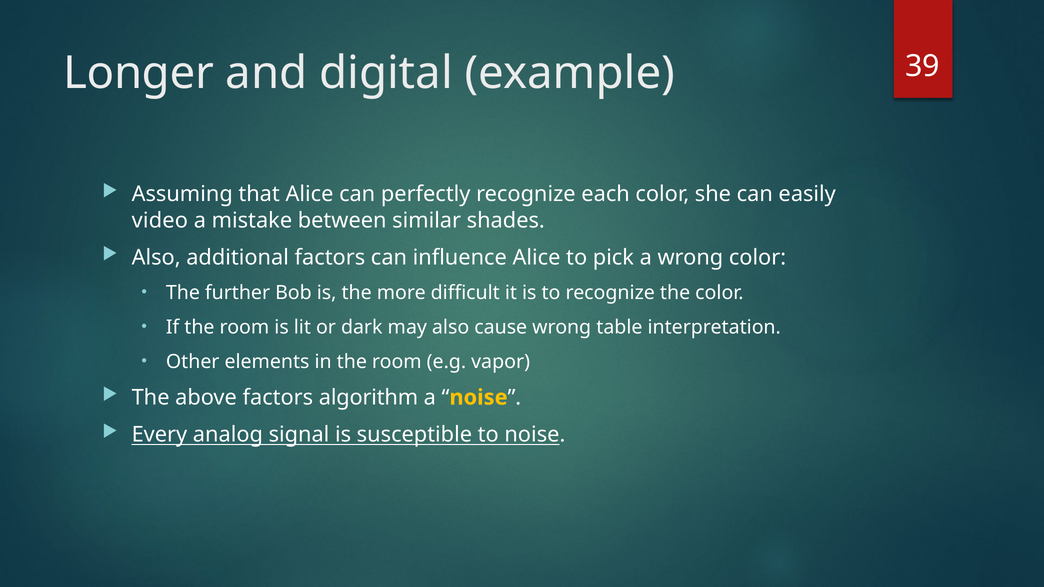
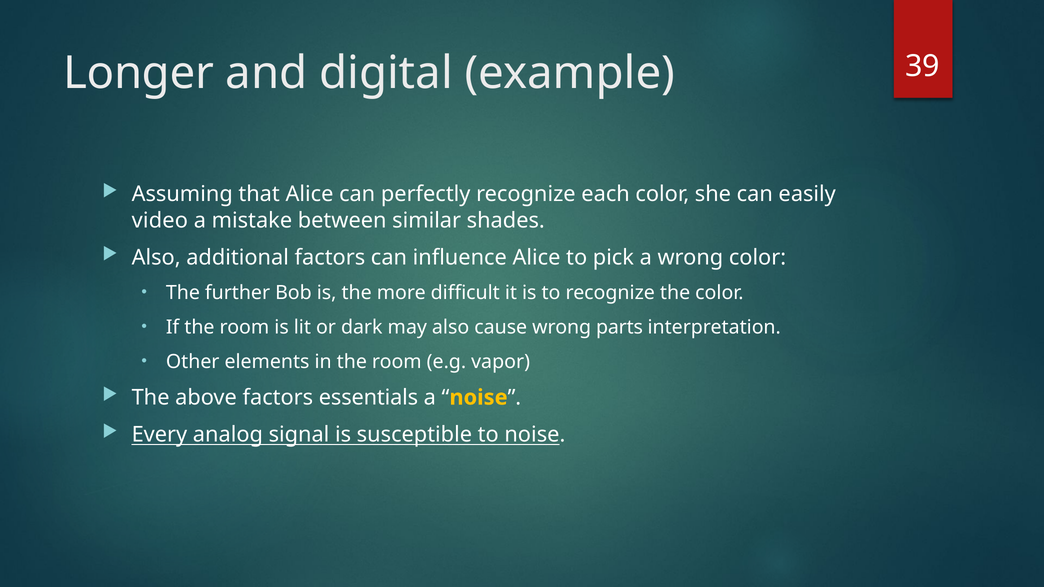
table: table -> parts (619, 327)
algorithm: algorithm -> essentials (368, 398)
